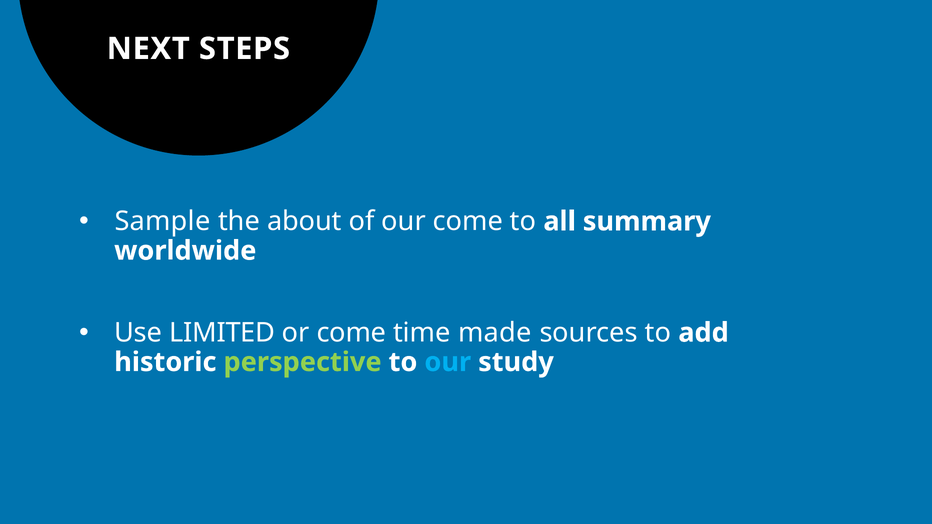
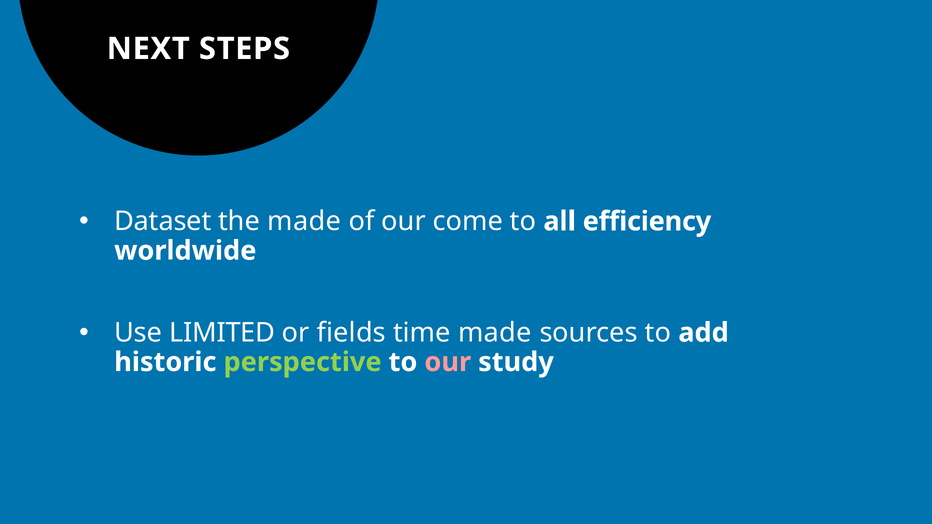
Sample: Sample -> Dataset (163, 222)
the about: about -> made (304, 222)
summary: summary -> efficiency (647, 222)
or come: come -> fields (351, 333)
our colour: light blue -> pink (448, 362)
